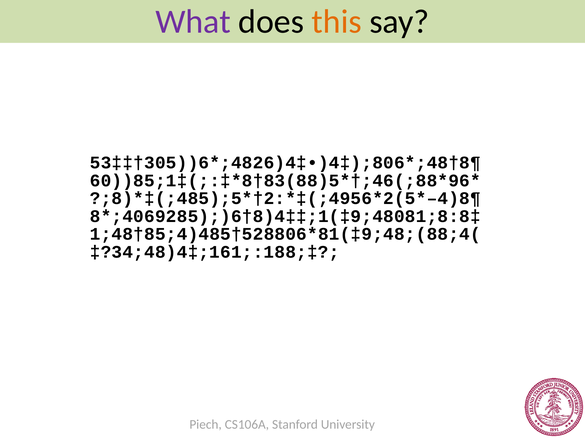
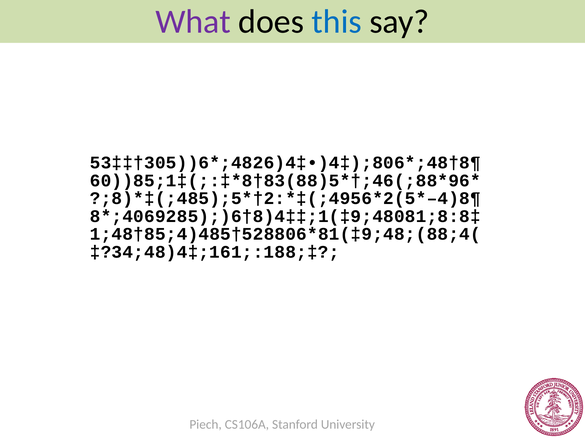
this colour: orange -> blue (337, 22)
